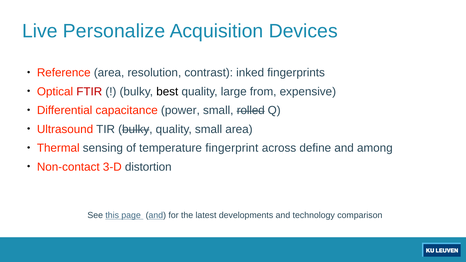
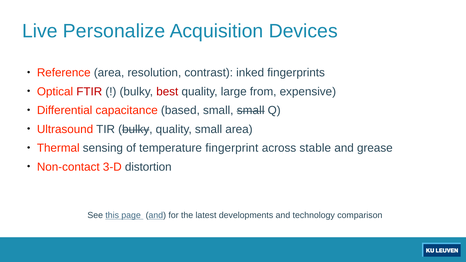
best colour: black -> red (167, 92)
power: power -> based (180, 111)
small rolled: rolled -> small (251, 111)
define: define -> stable (315, 148)
among: among -> grease (375, 148)
